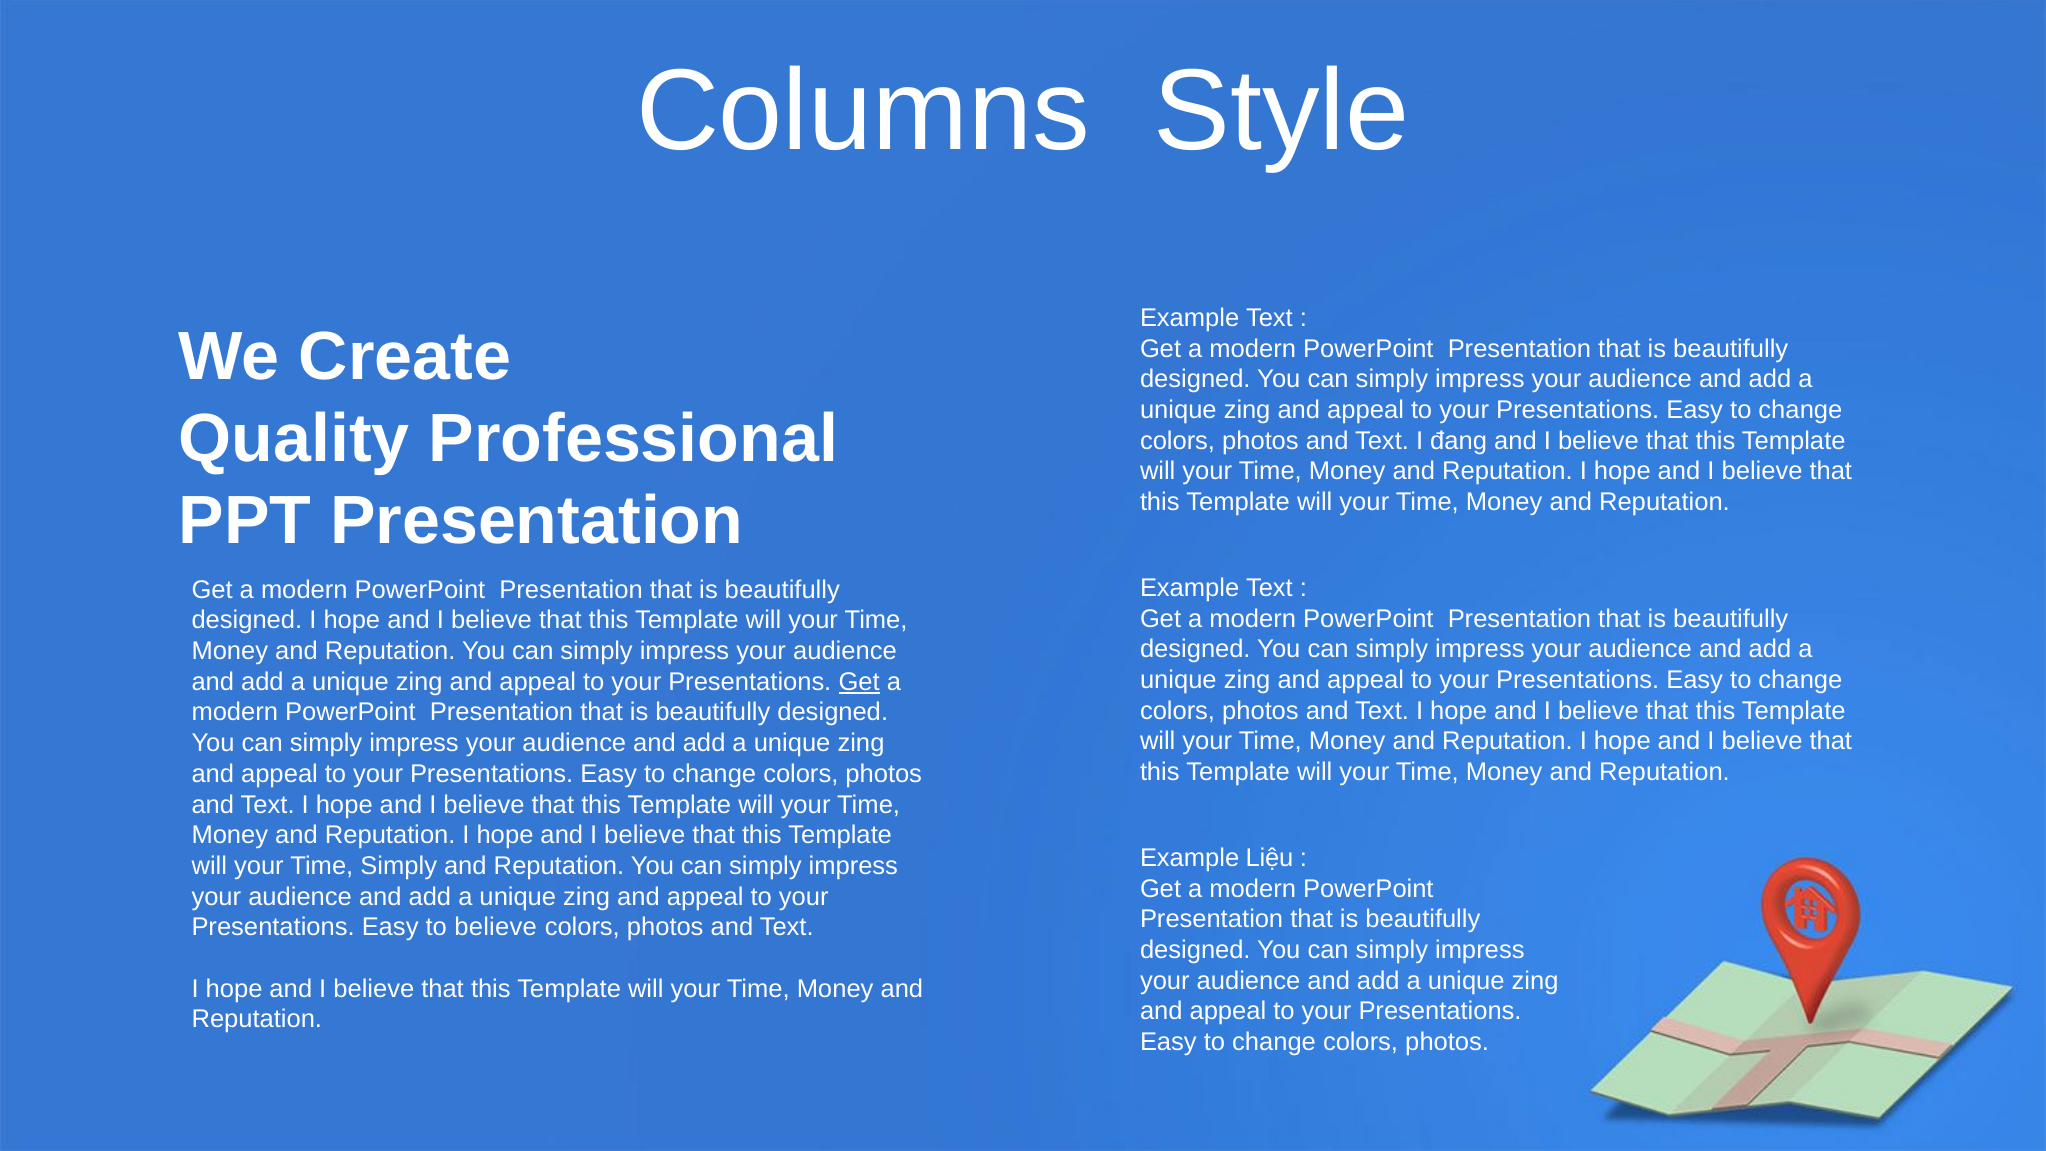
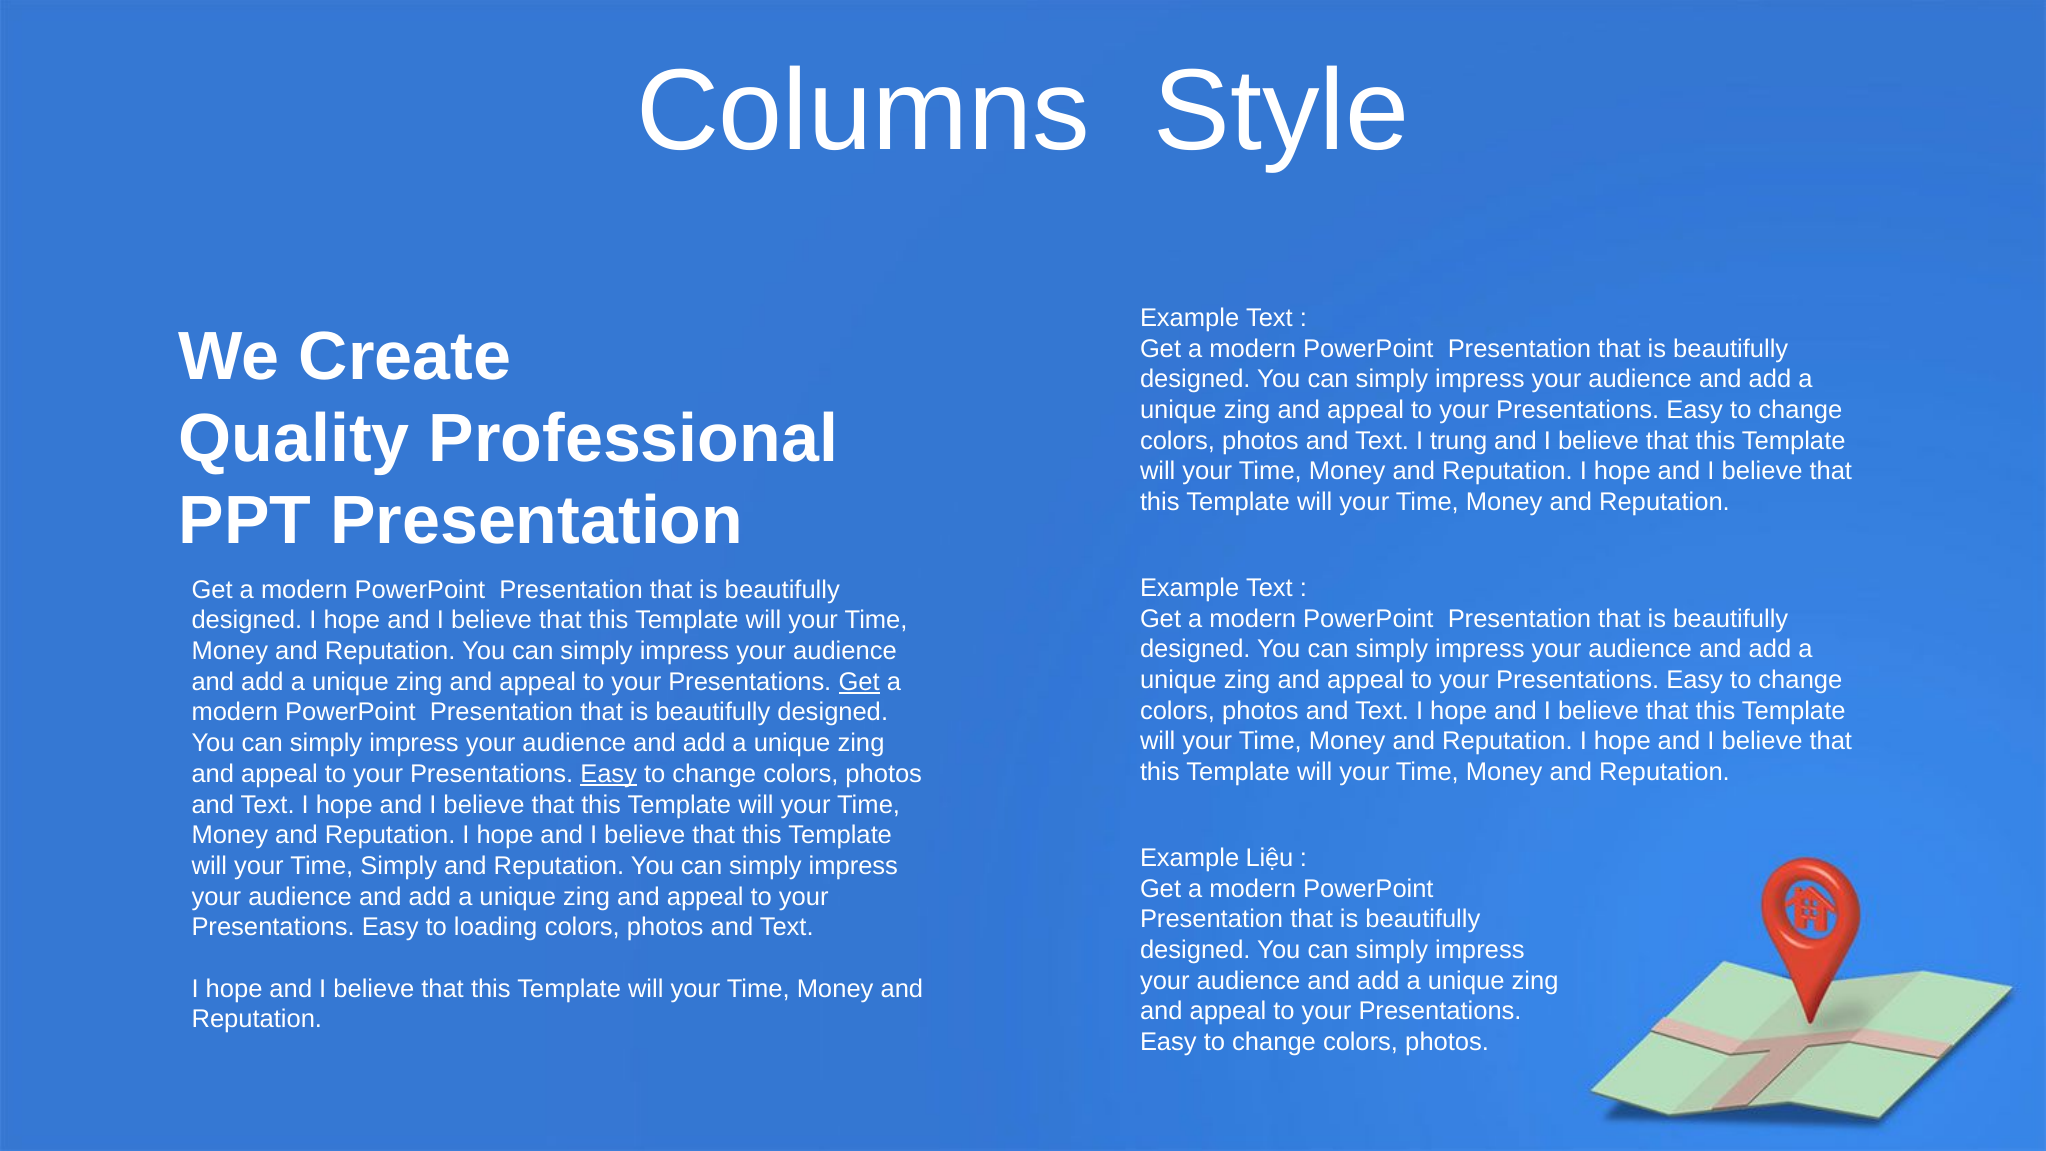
đang: đang -> trung (1459, 441)
Easy underline: none -> present (609, 774)
to believe: believe -> loading (496, 927)
